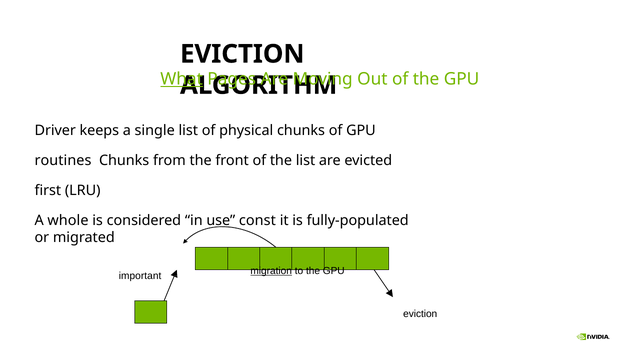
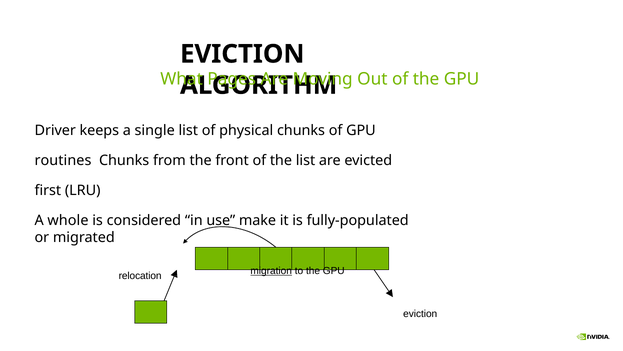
What underline: present -> none (182, 79)
const: const -> make (257, 220)
important: important -> relocation (140, 275)
